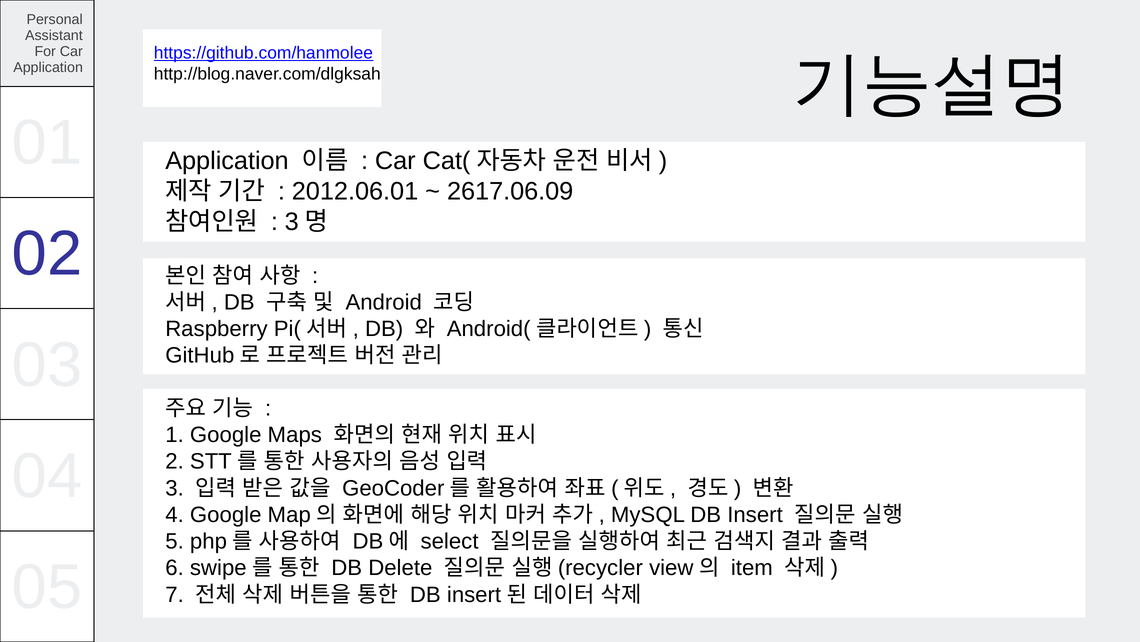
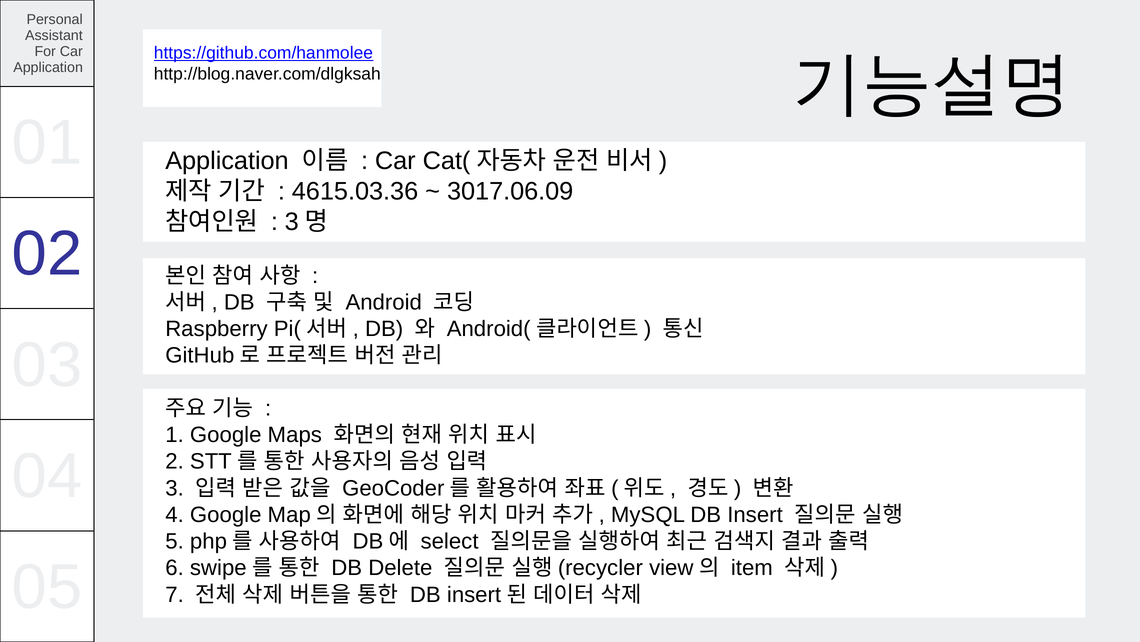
2012.06.01: 2012.06.01 -> 4615.03.36 (355, 191)
2617.06.09: 2617.06.09 -> 3017.06.09 (510, 191)
